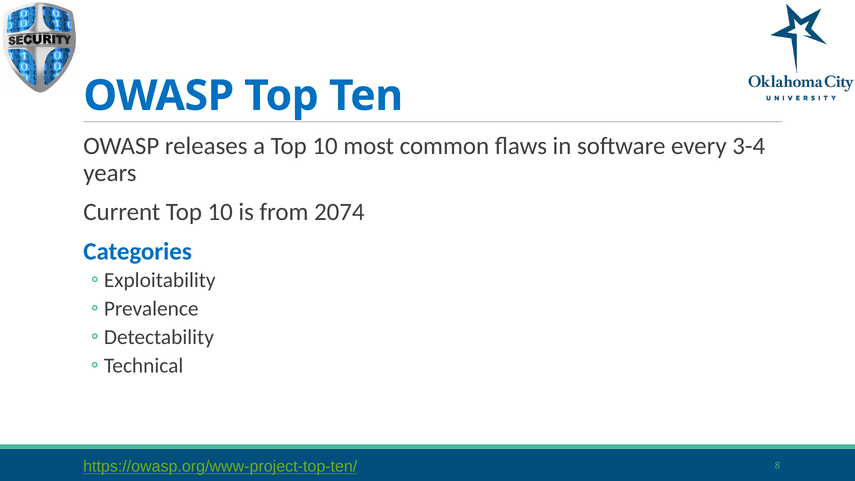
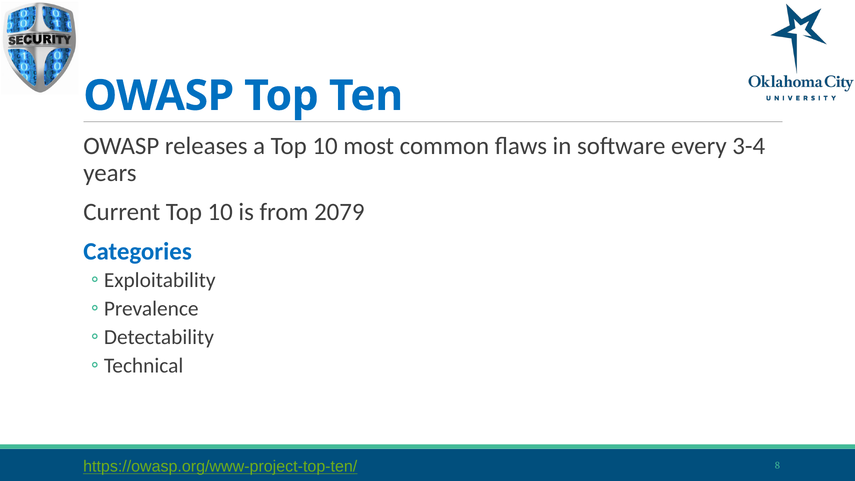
2074: 2074 -> 2079 (339, 212)
